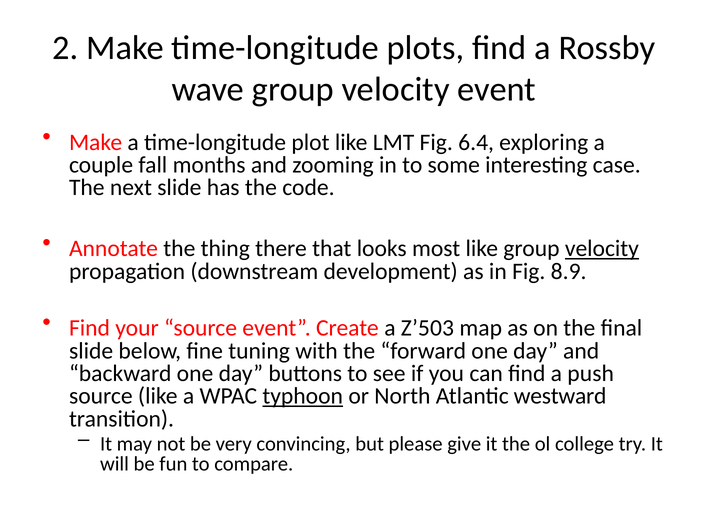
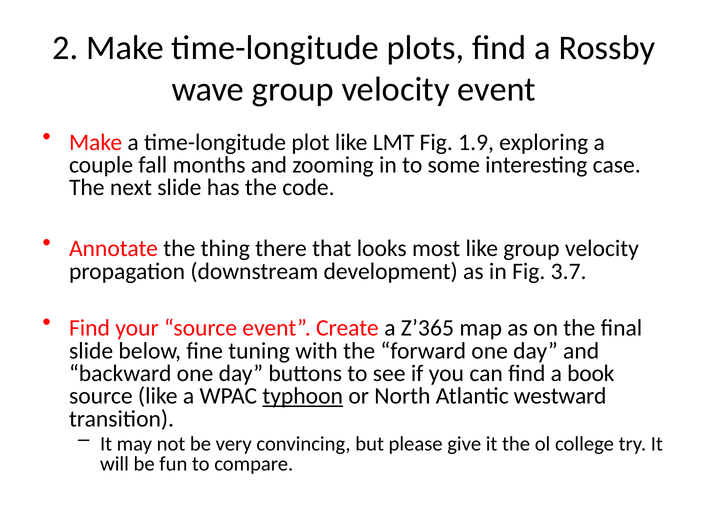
6.4: 6.4 -> 1.9 (476, 142)
velocity underline: present -> none (602, 249)
8.9: 8.9 -> 3.7 (569, 271)
Z’503: Z’503 -> Z’365 (427, 328)
push: push -> book (591, 373)
